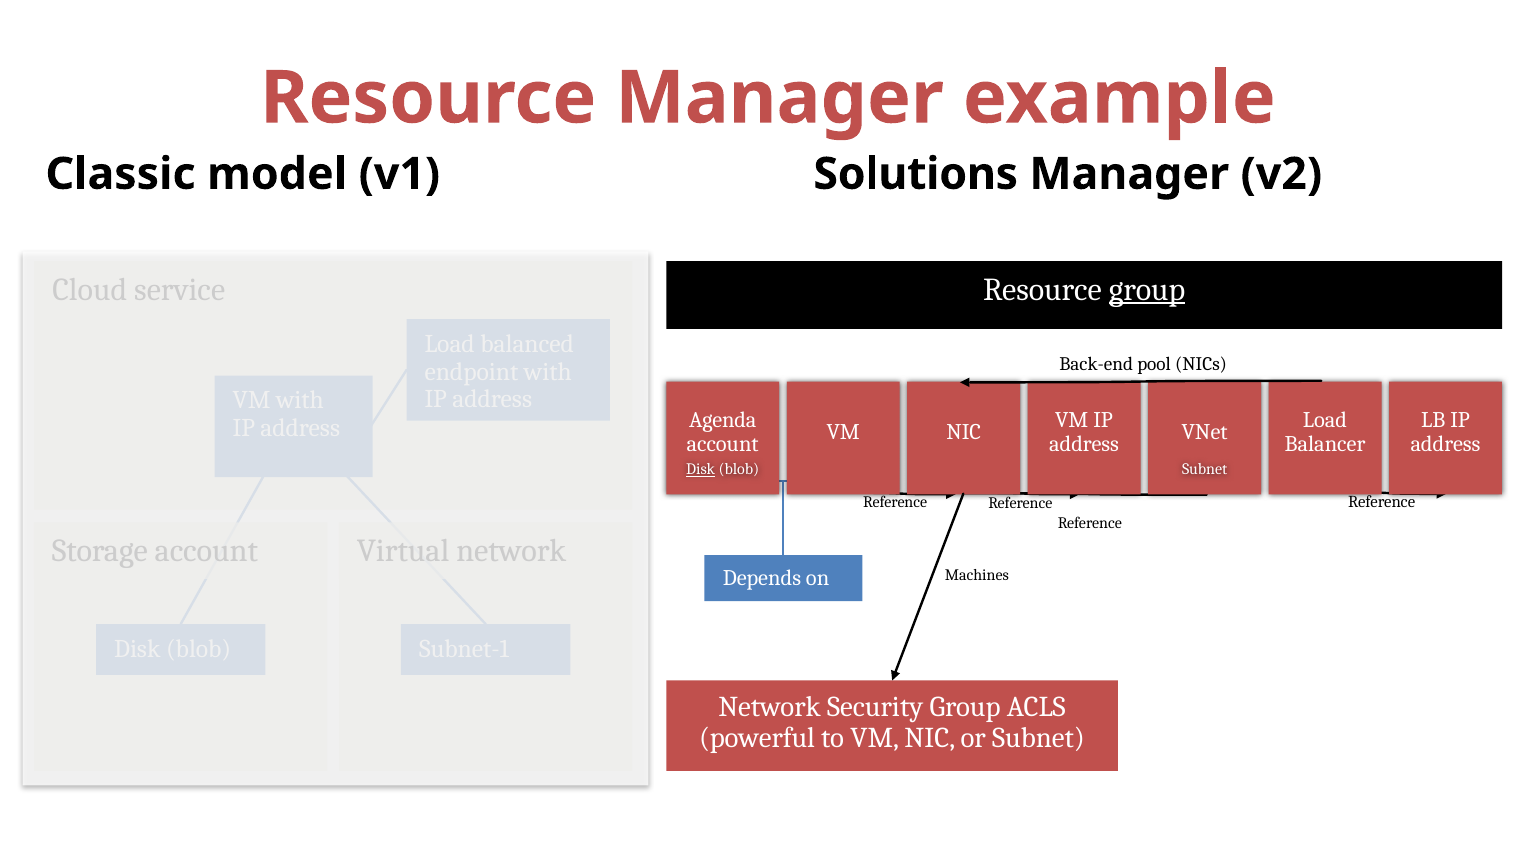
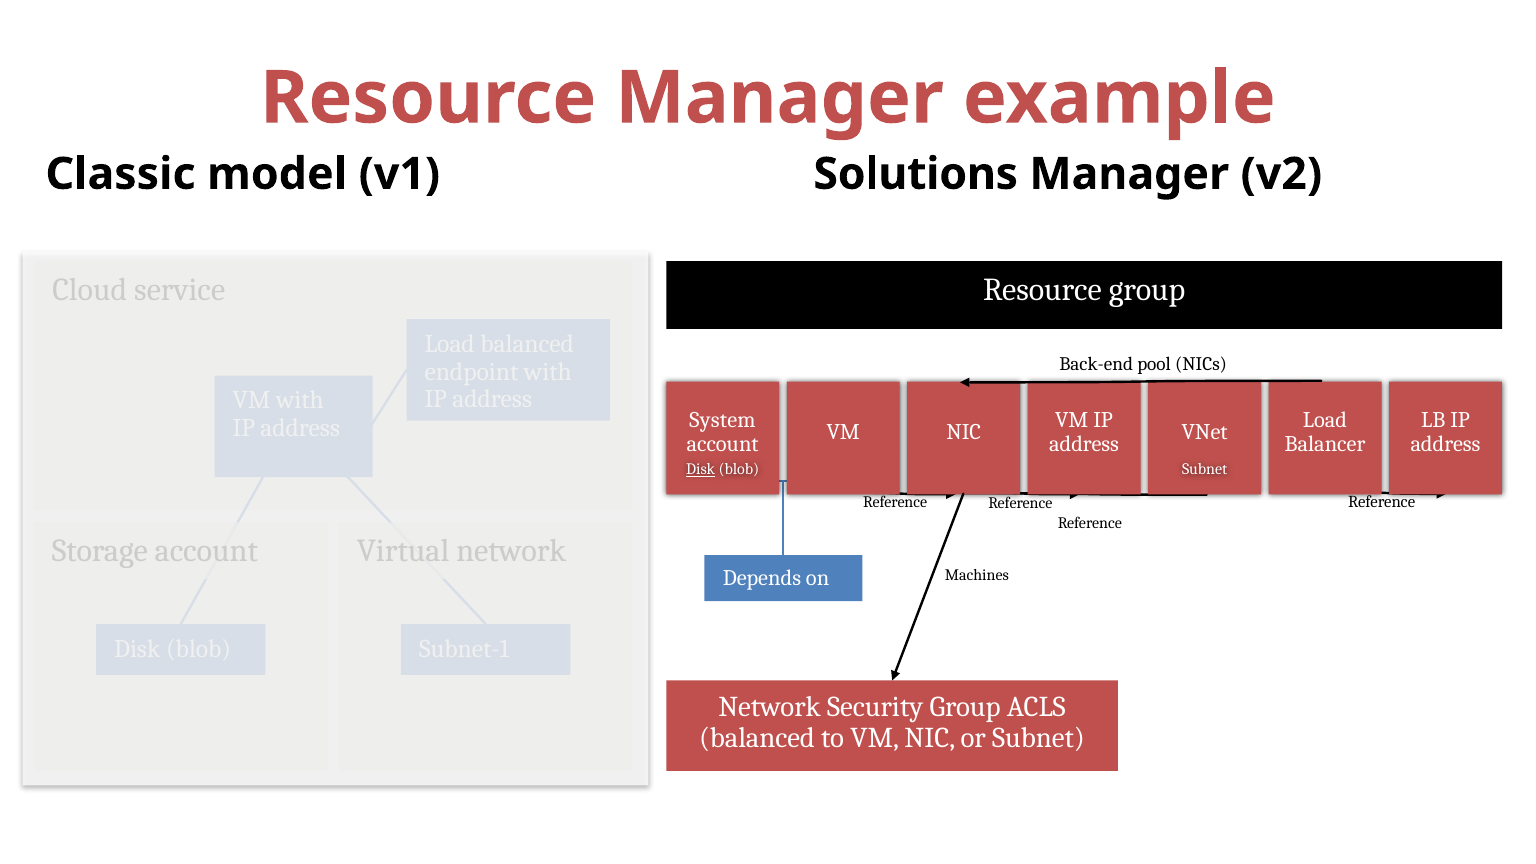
group underline: present -> none (1147, 289)
Agenda: Agenda -> System (723, 420)
powerful: powerful -> balanced (757, 738)
